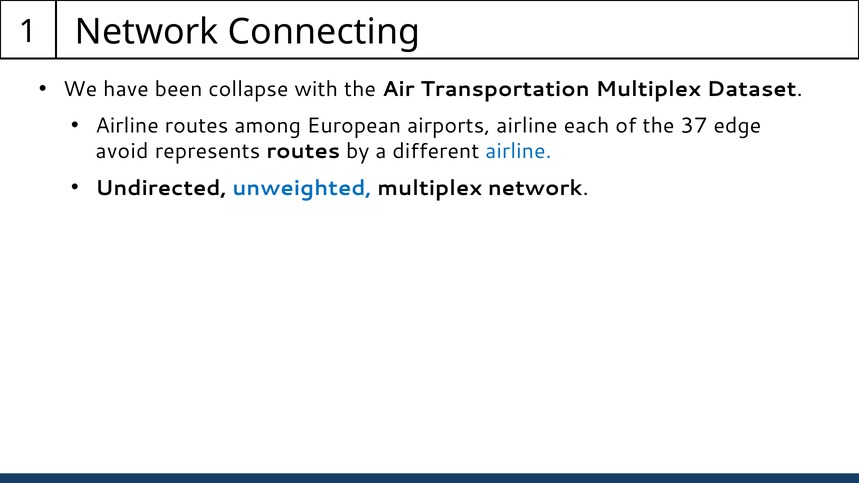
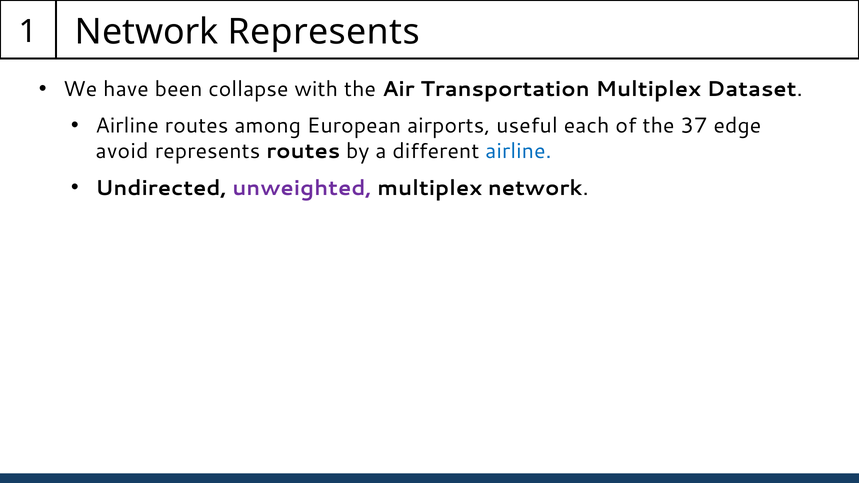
Network Connecting: Connecting -> Represents (324, 32)
airports airline: airline -> useful (527, 126)
unweighted colour: blue -> purple (302, 188)
